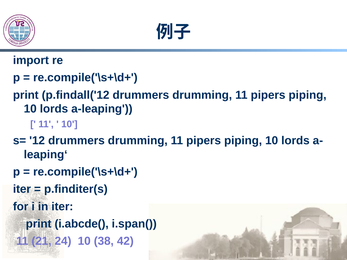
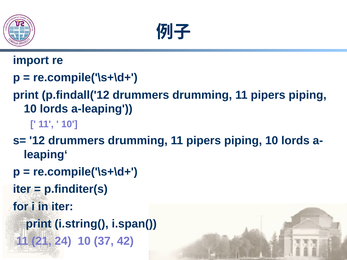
i.abcde(: i.abcde( -> i.string( (82, 224)
38: 38 -> 37 (104, 241)
